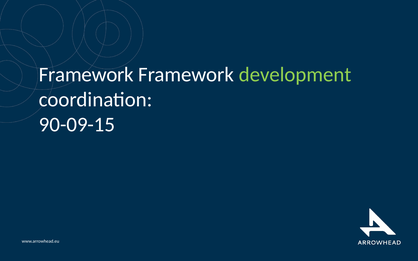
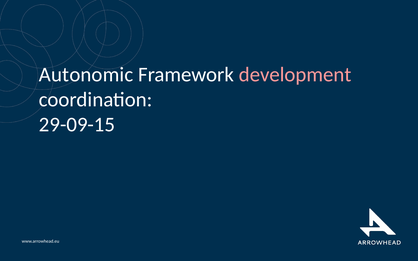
Framework: Framework -> Autonomic (86, 75)
development colour: light green -> pink (295, 75)
90-09-15: 90-09-15 -> 29-09-15 (77, 125)
